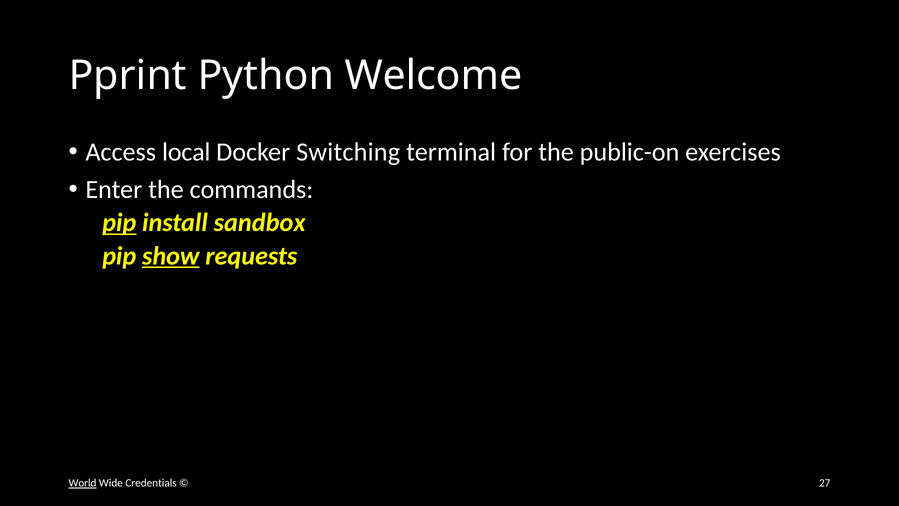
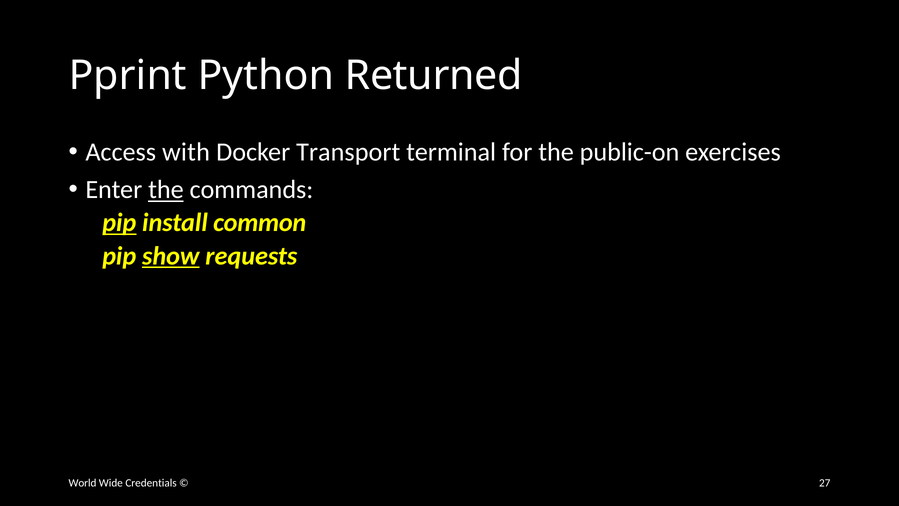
Welcome: Welcome -> Returned (434, 76)
local: local -> with (186, 152)
Switching: Switching -> Transport (348, 152)
the underline: none -> present (166, 190)
sandbox: sandbox -> common (260, 223)
World underline: present -> none (82, 483)
